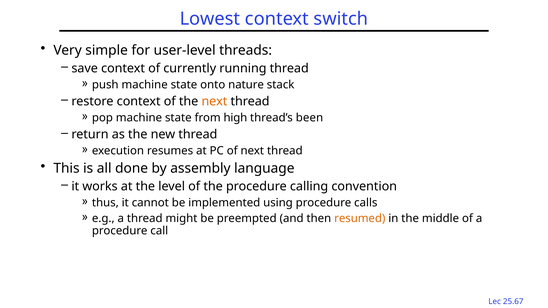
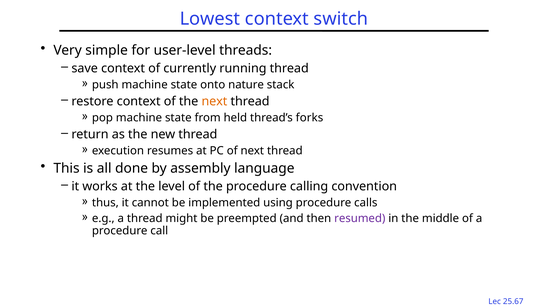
high: high -> held (235, 118)
been: been -> forks (309, 118)
resumed colour: orange -> purple (360, 219)
